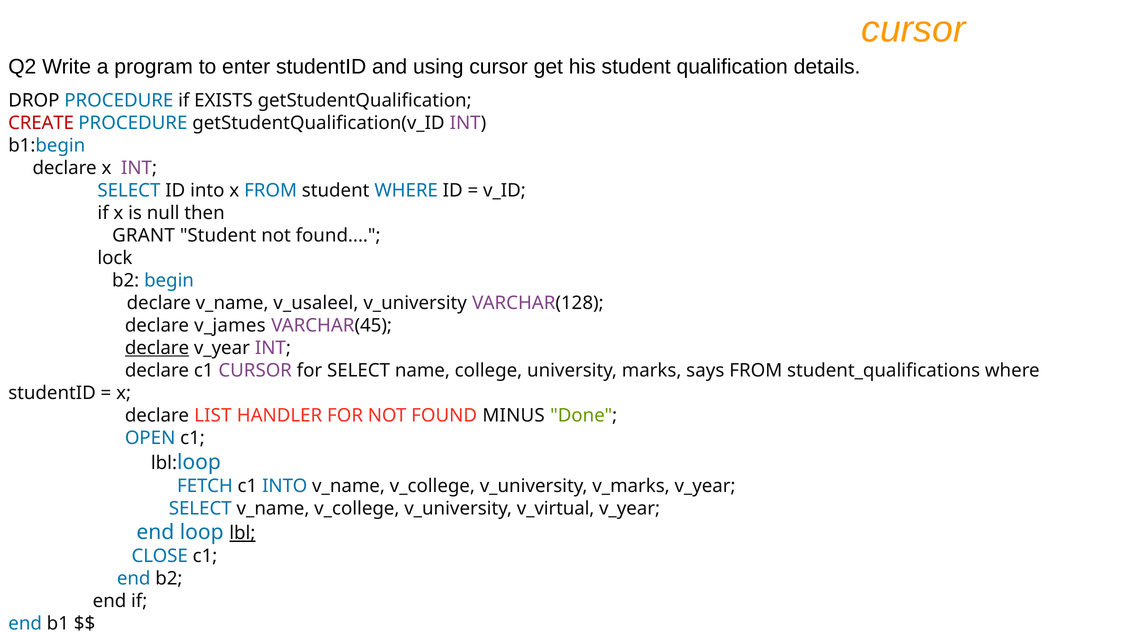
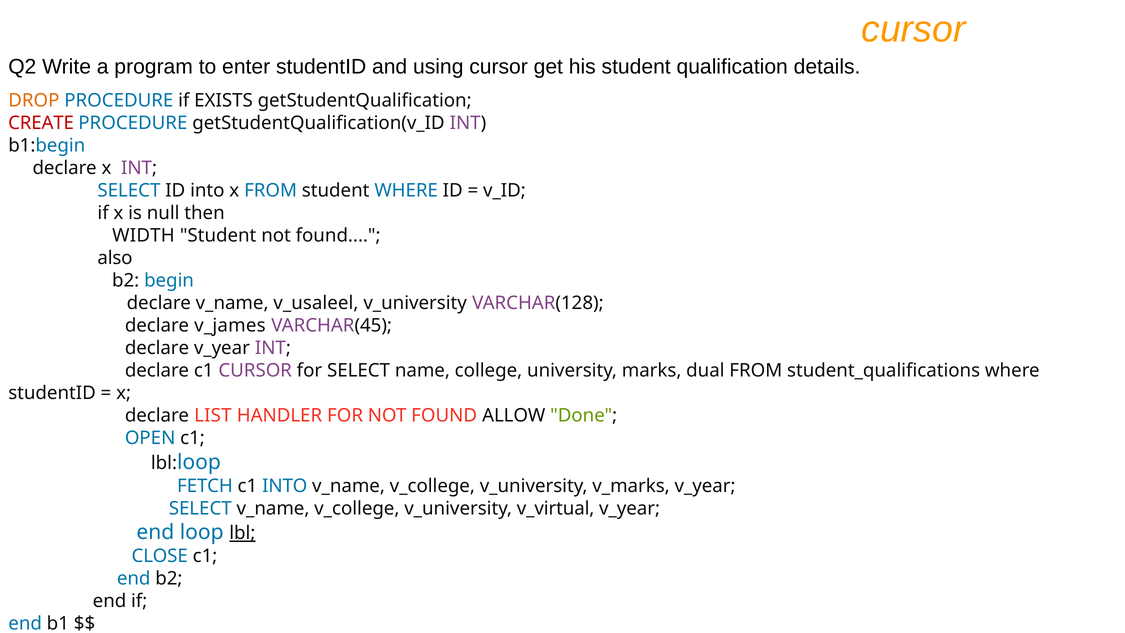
DROP colour: black -> orange (34, 101)
GRANT: GRANT -> WIDTH (143, 235)
lock: lock -> also (115, 258)
declare underline: present -> none (157, 348)
says: says -> dual (705, 370)
MINUS: MINUS -> ALLOW (514, 415)
